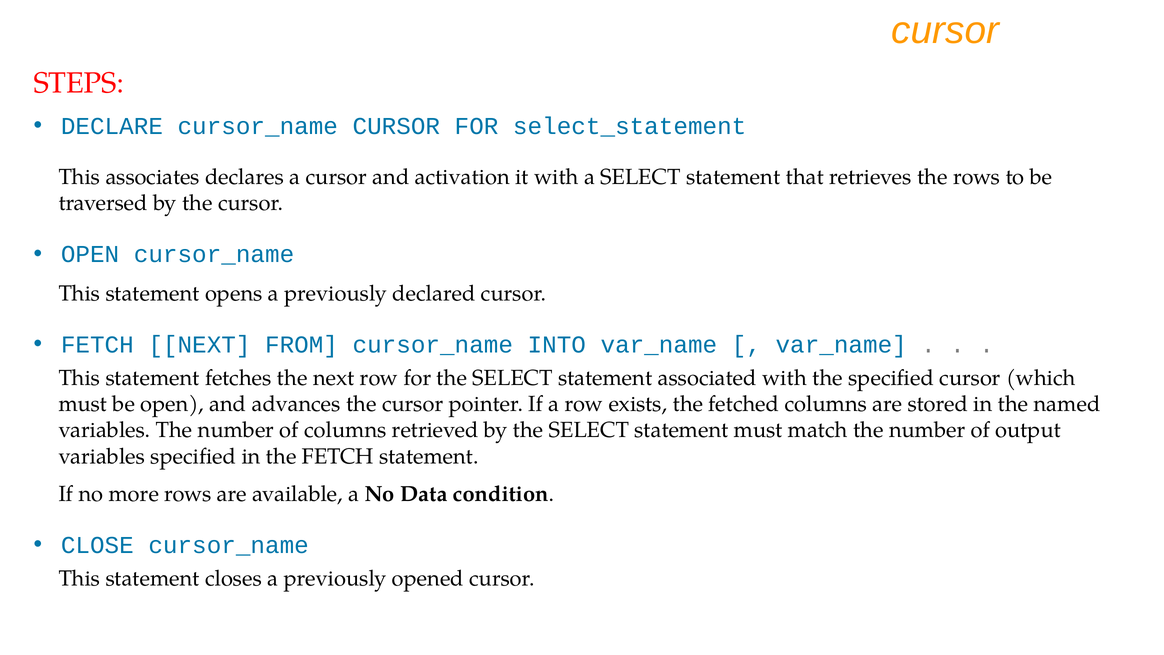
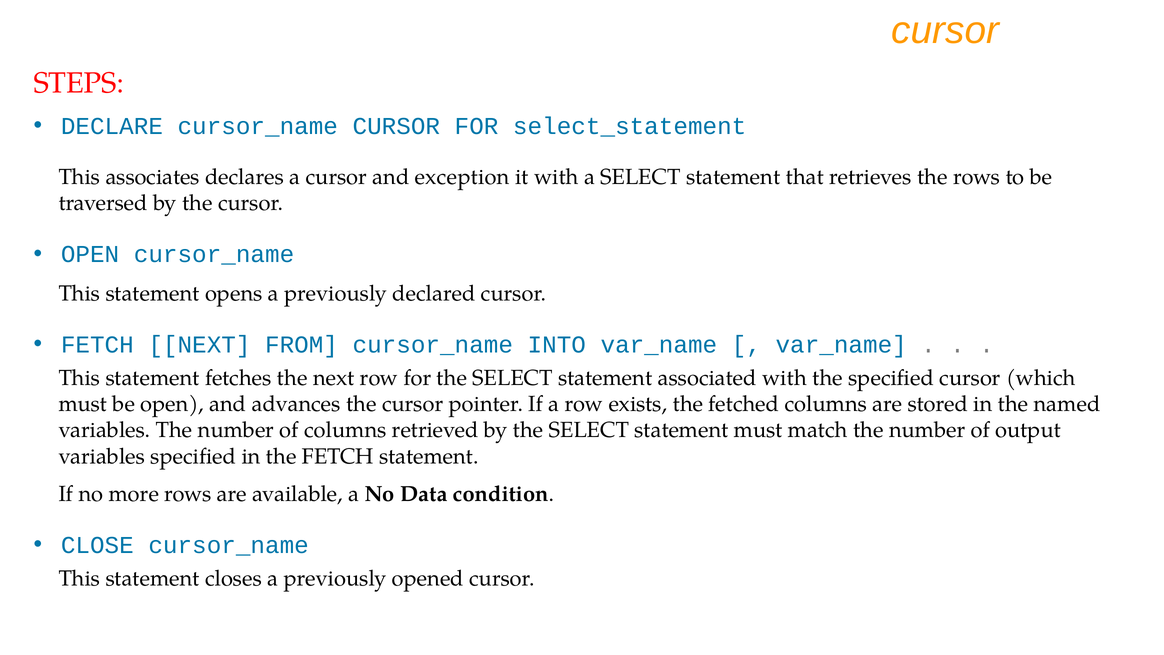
activation: activation -> exception (462, 177)
